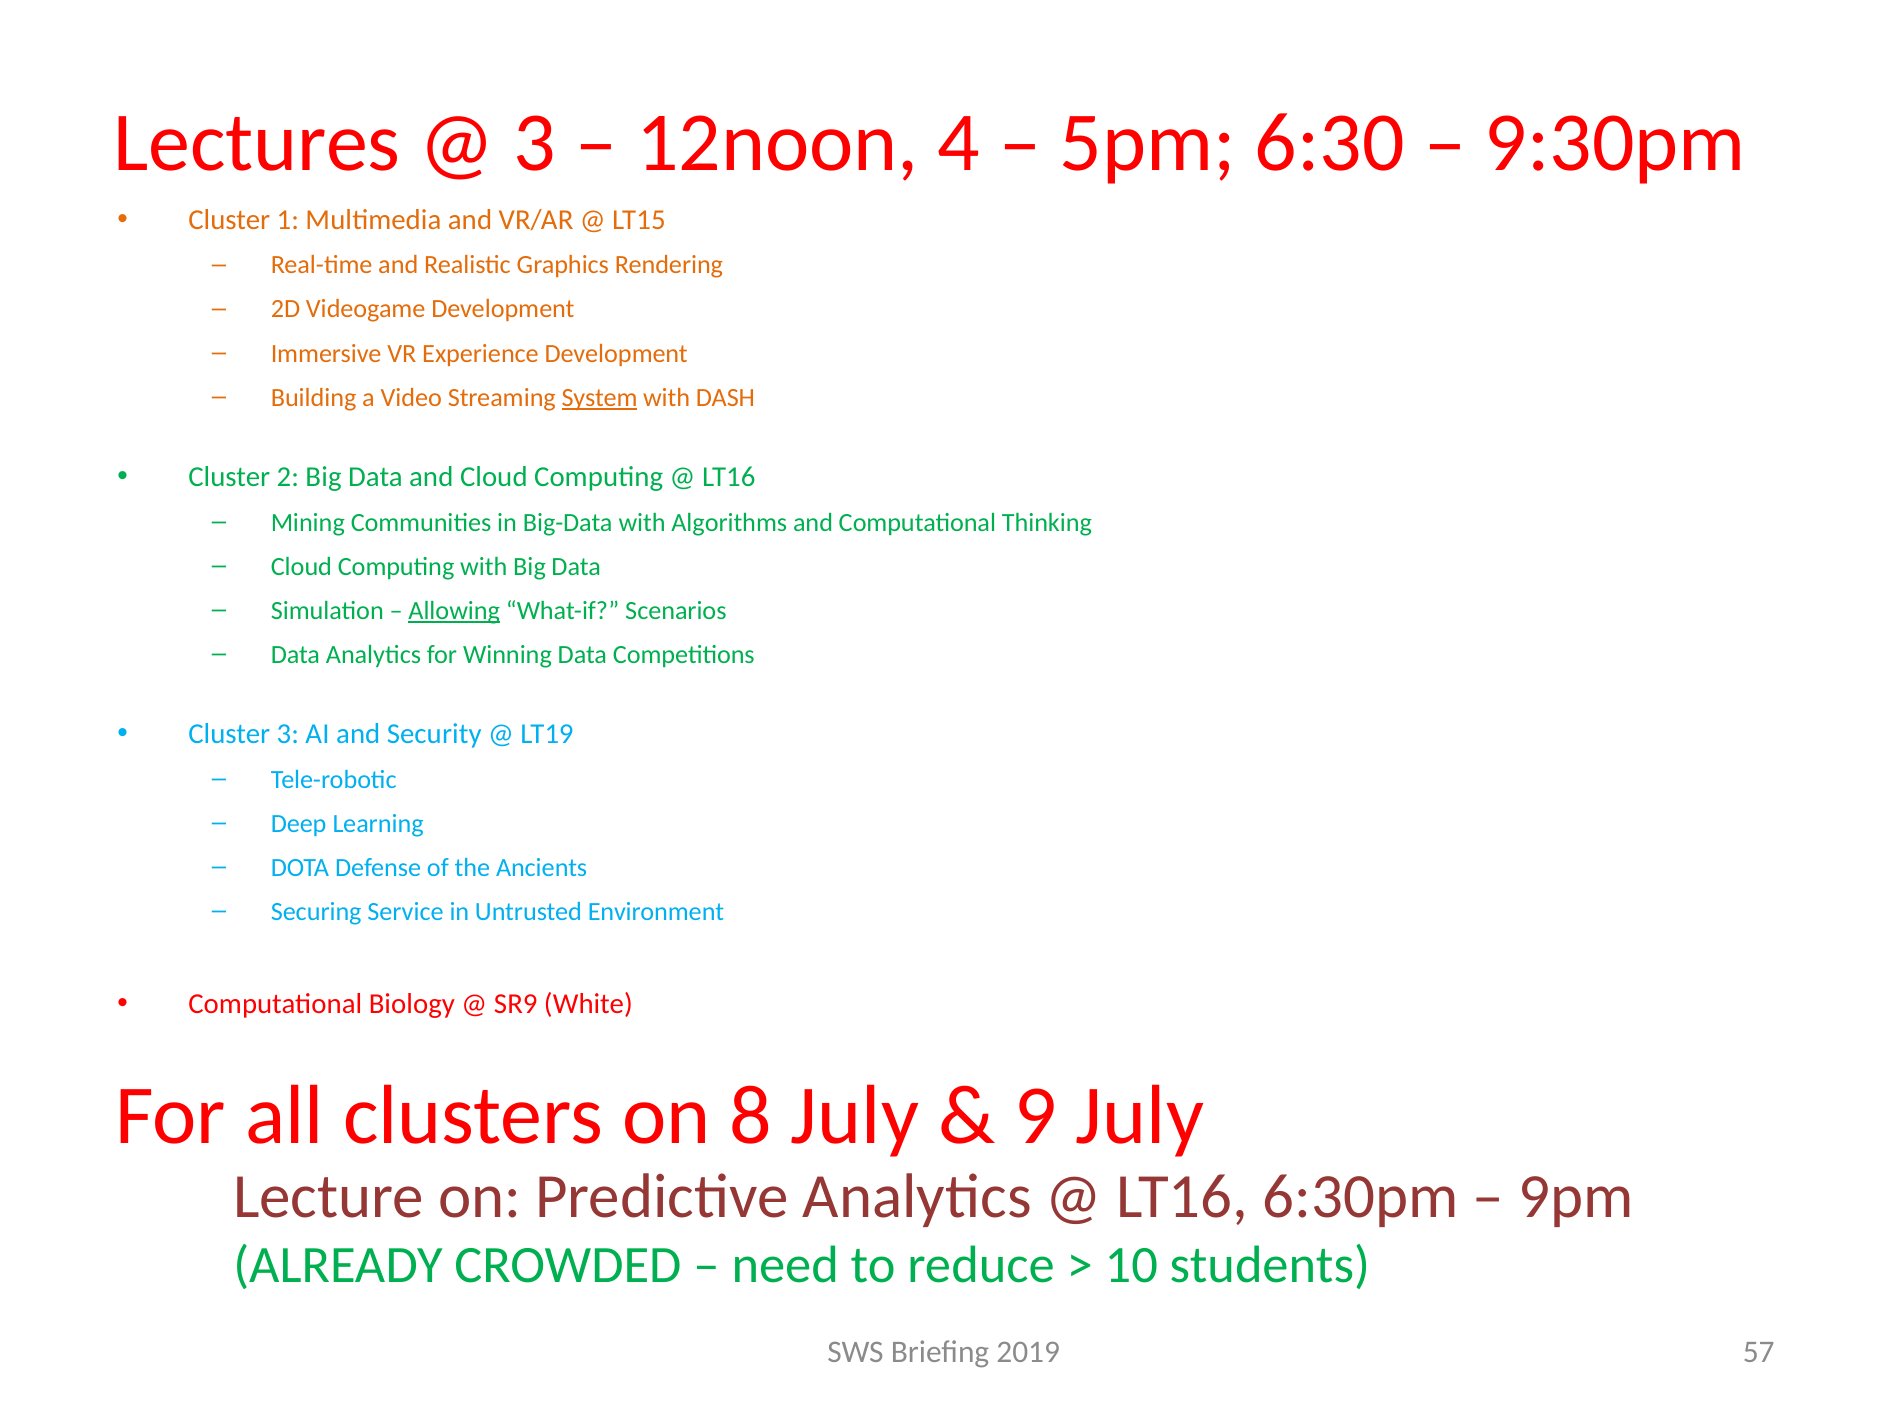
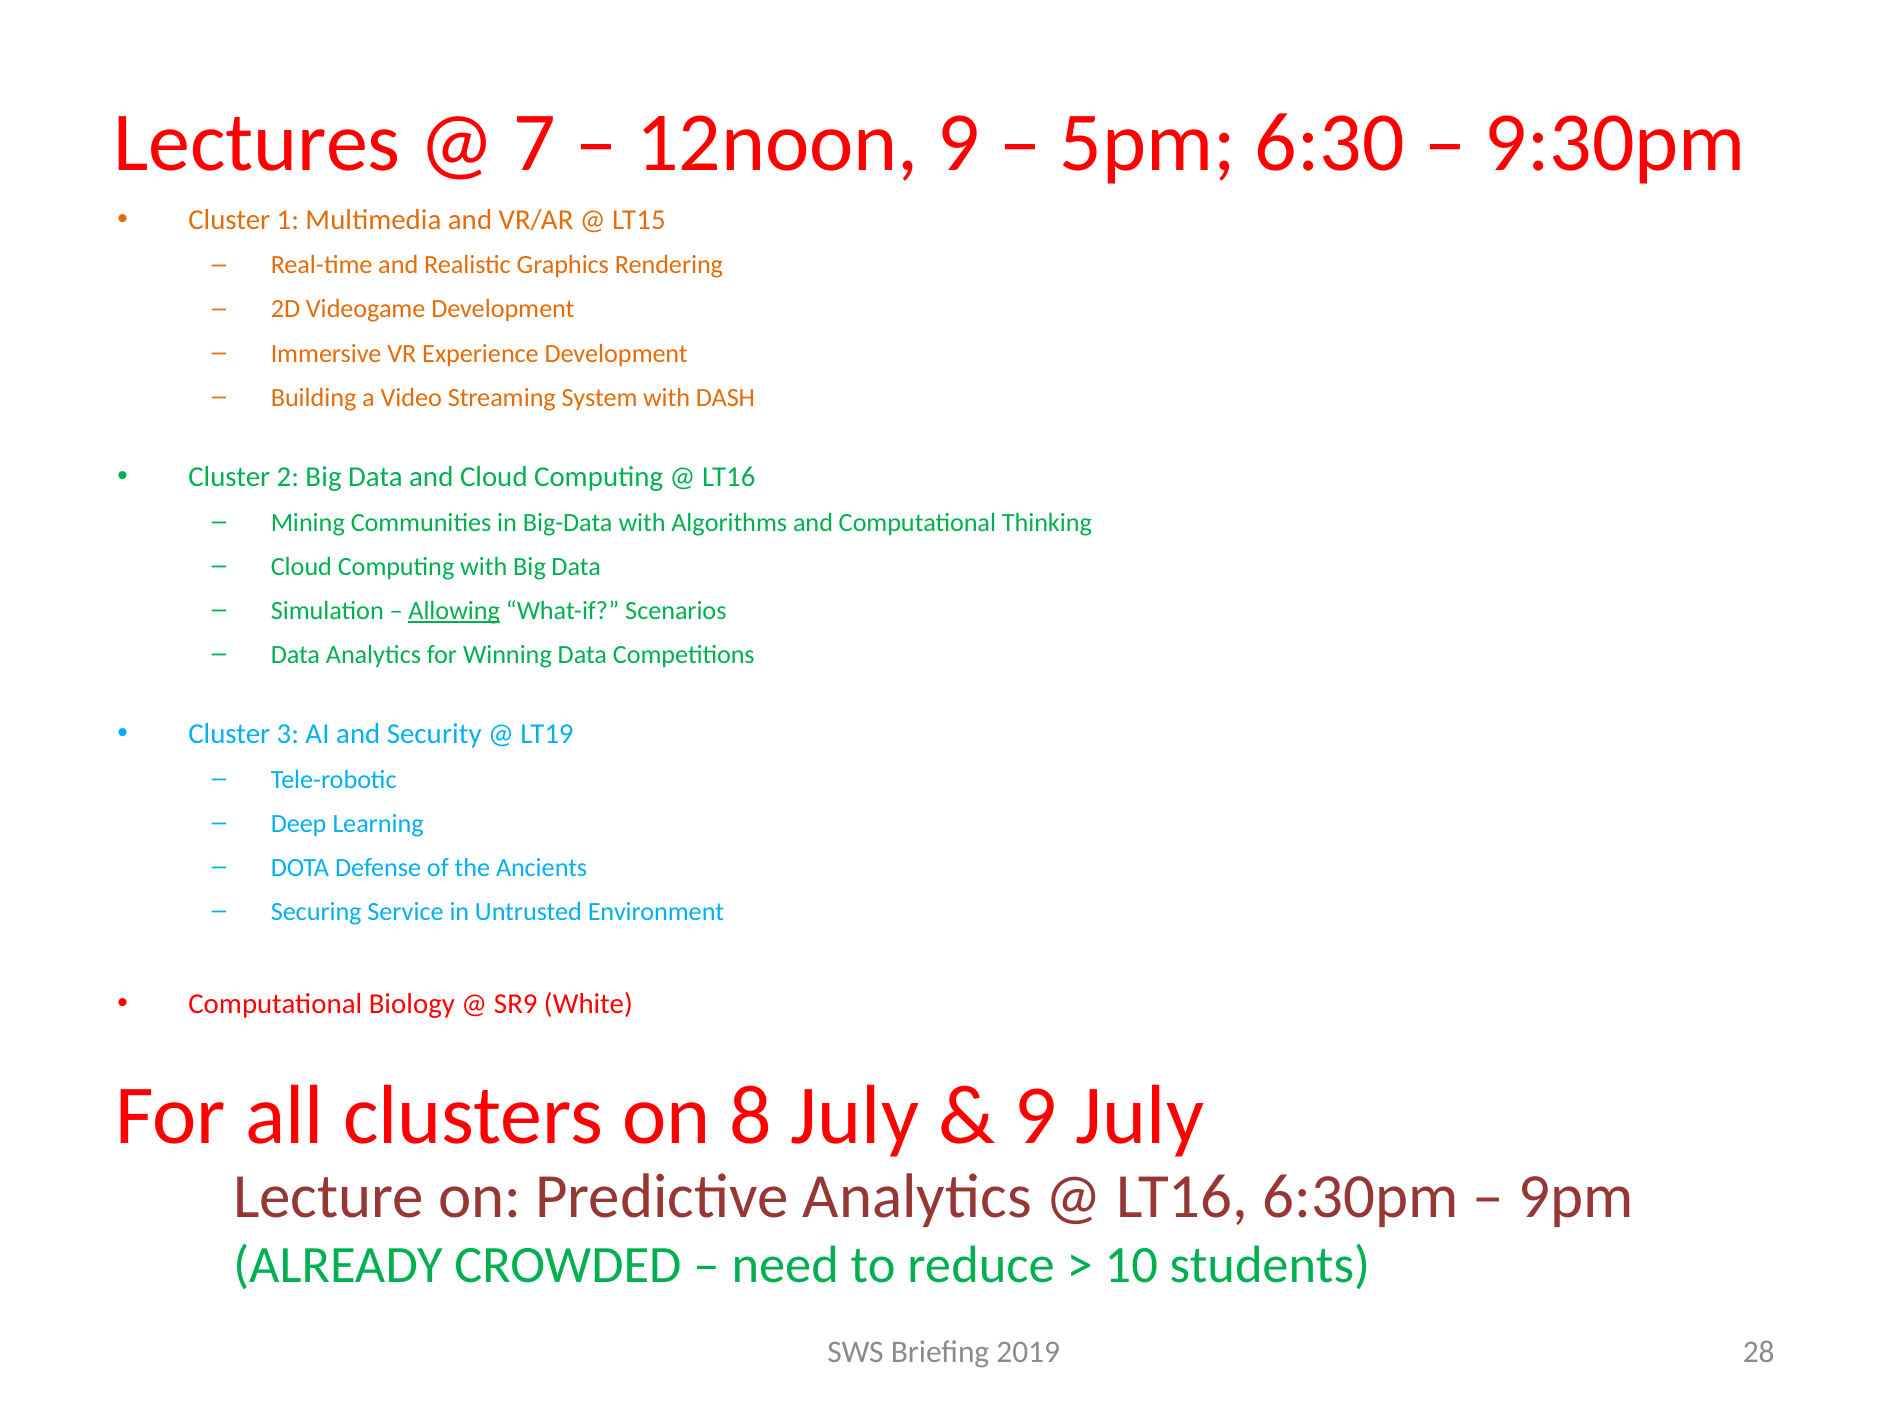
3: 3 -> 7 (535, 143)
12noon 4: 4 -> 9 (959, 143)
System underline: present -> none (600, 397)
57: 57 -> 28 (1759, 1352)
